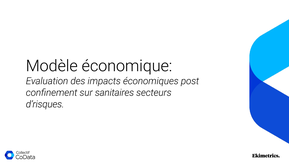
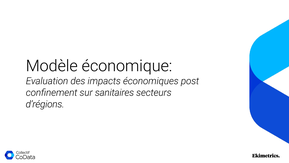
d’risques: d’risques -> d’régions (45, 104)
